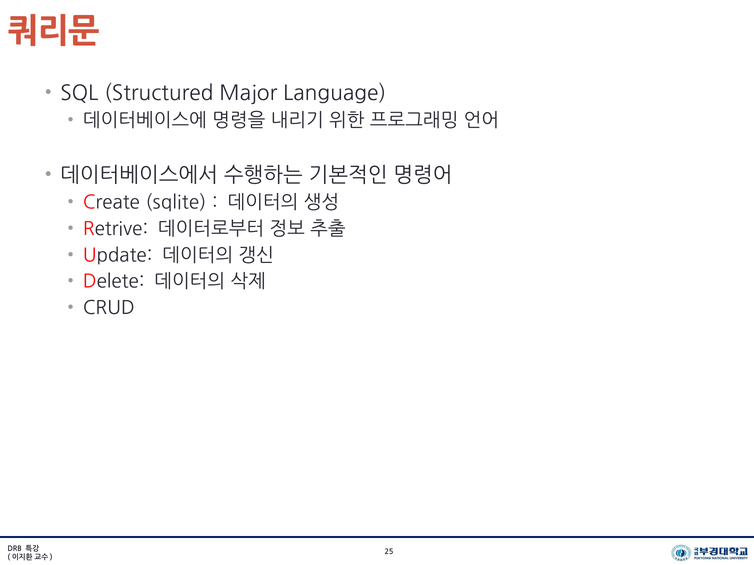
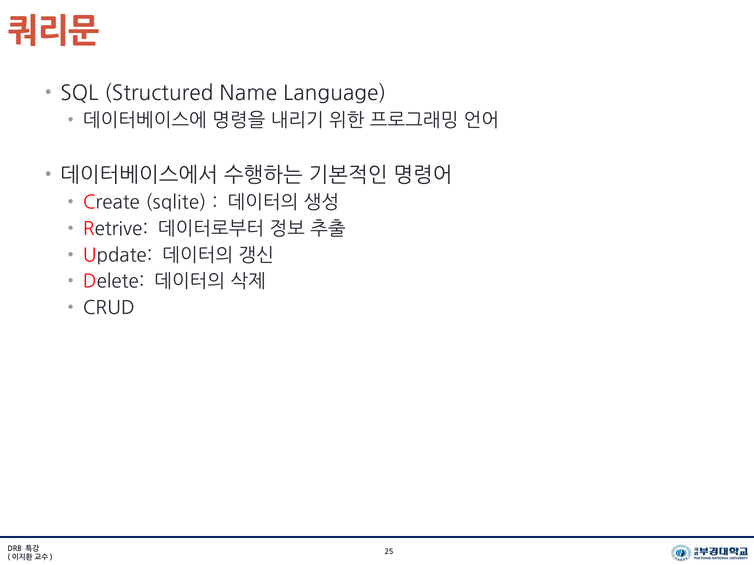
Major: Major -> Name (248, 93)
